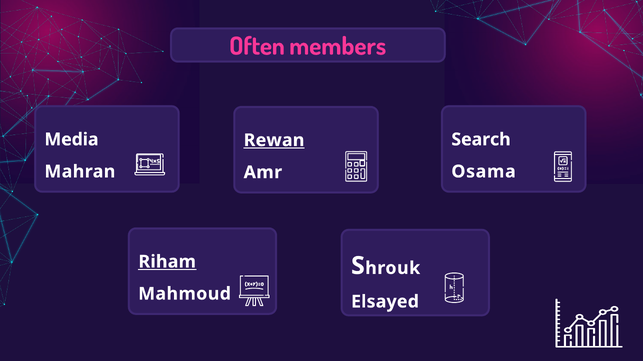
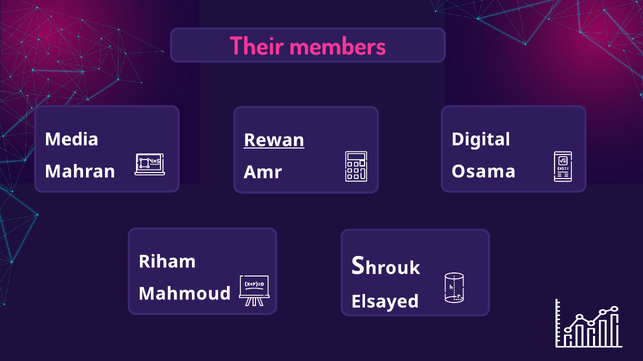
Often: Often -> Their (257, 47)
Search: Search -> Digital (481, 140)
Riham underline: present -> none (167, 262)
